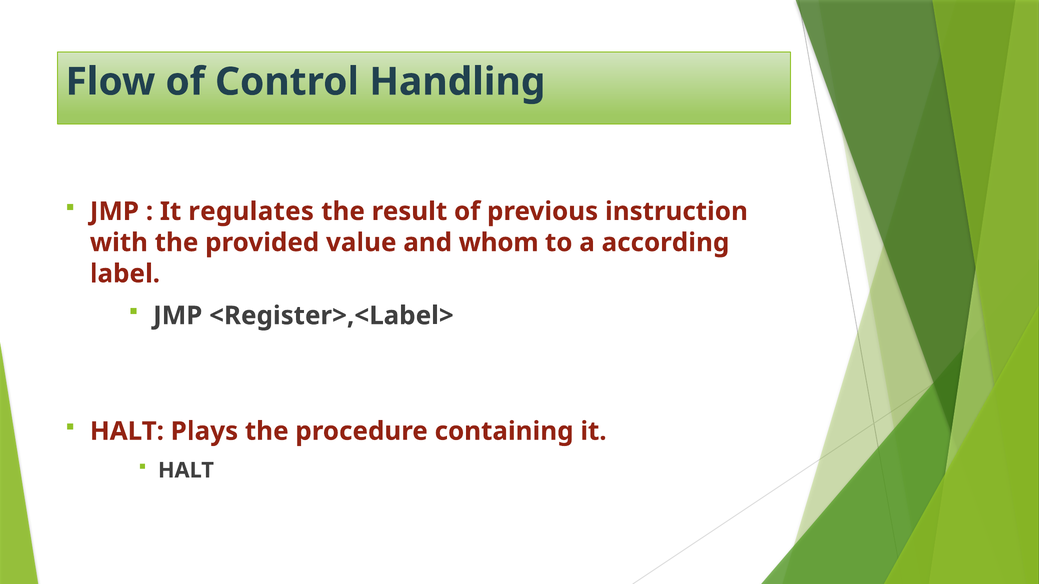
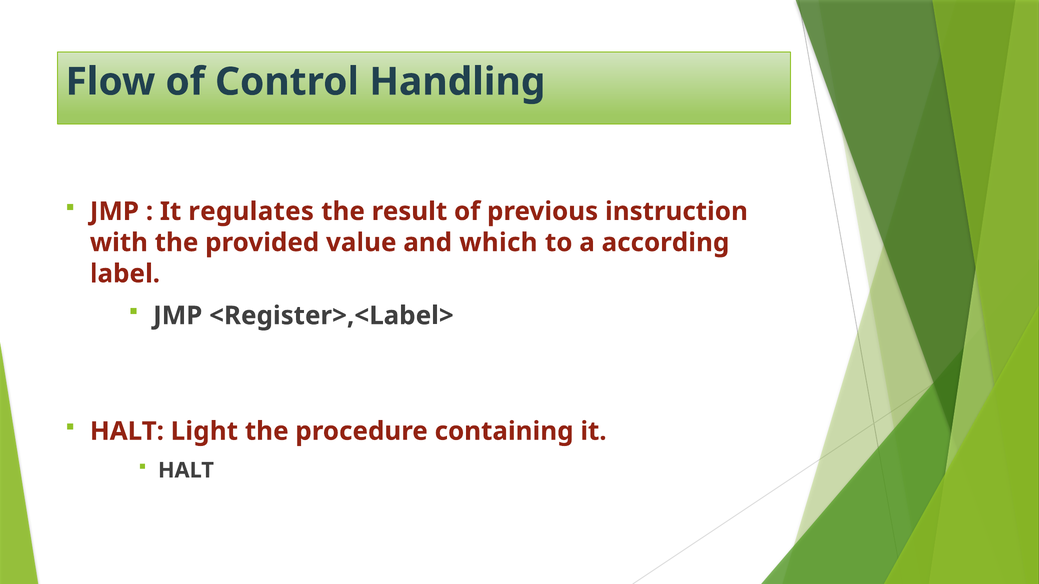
whom: whom -> which (498, 243)
Plays: Plays -> Light (204, 432)
